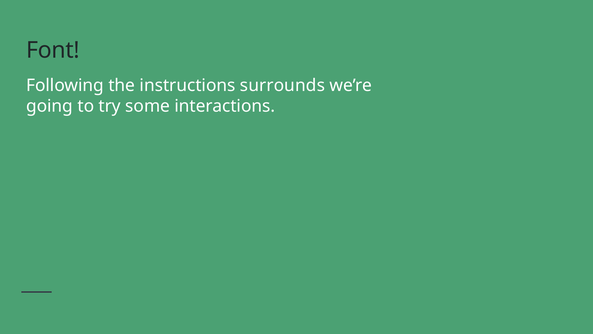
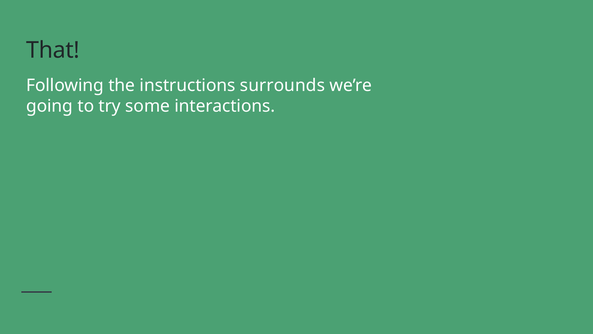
Font: Font -> That (53, 50)
